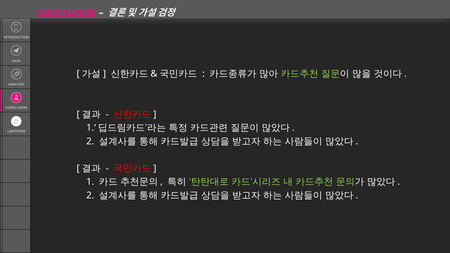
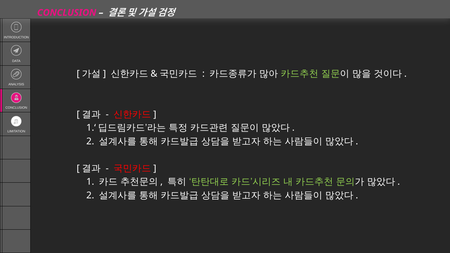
CONCLUSION underline: present -> none (67, 13)
